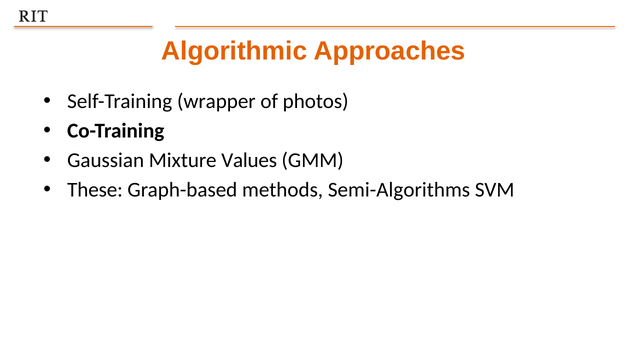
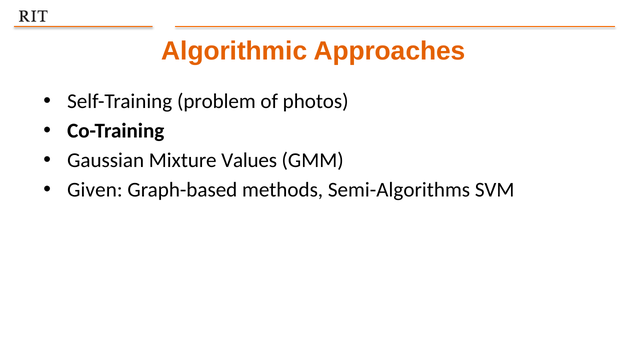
wrapper: wrapper -> problem (216, 102)
These: These -> Given (95, 190)
